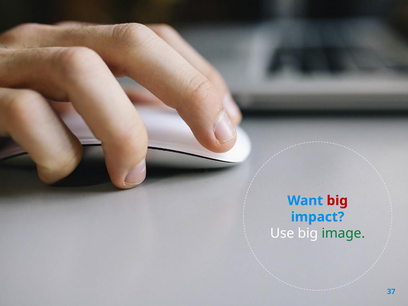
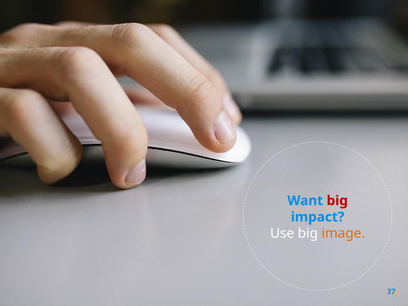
image colour: green -> orange (343, 233)
